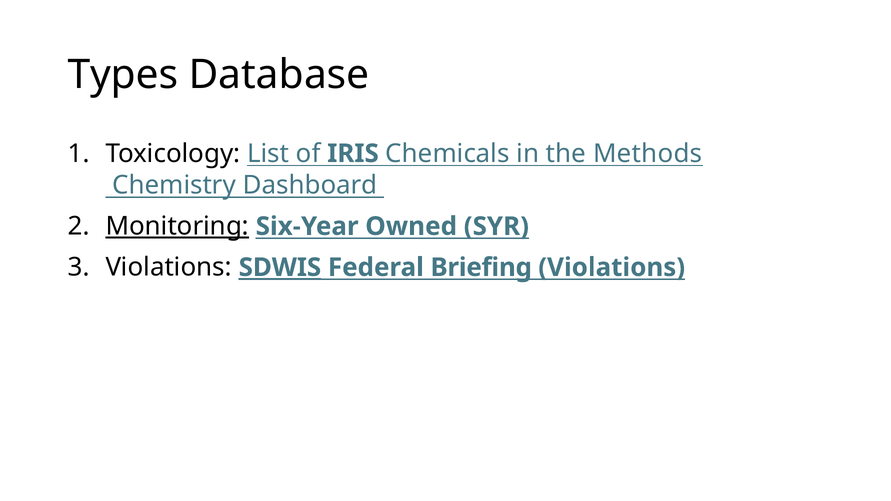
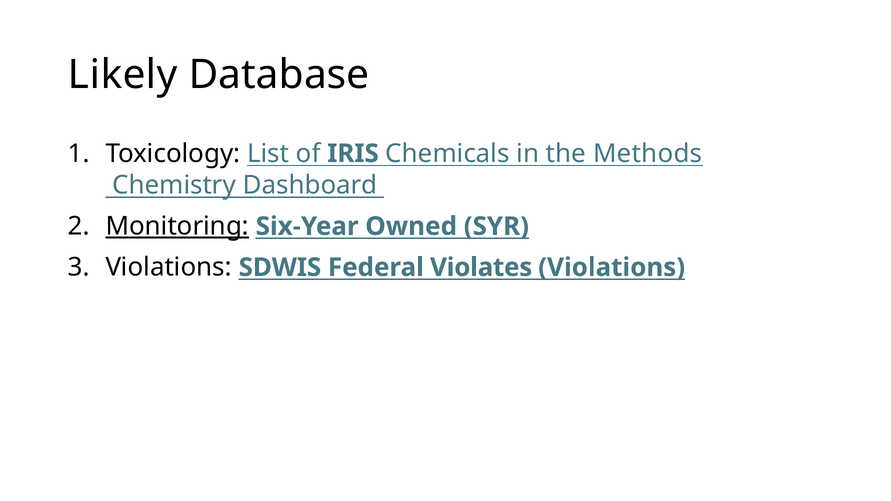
Types: Types -> Likely (123, 75)
SDWIS underline: present -> none (280, 268)
Briefing: Briefing -> Violates (481, 268)
